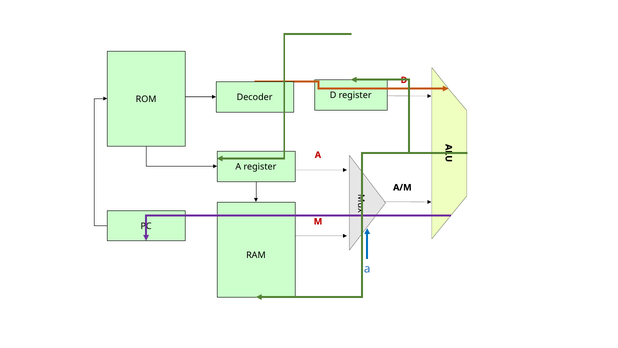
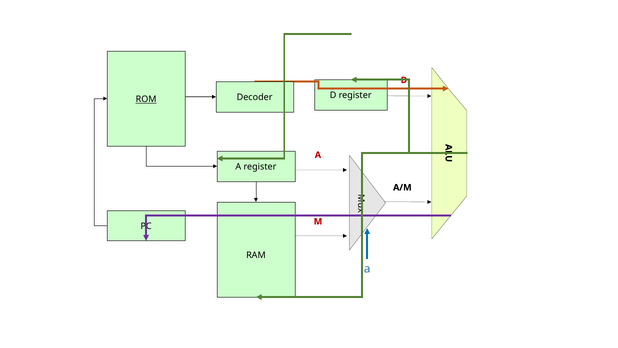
ROM underline: none -> present (146, 99)
